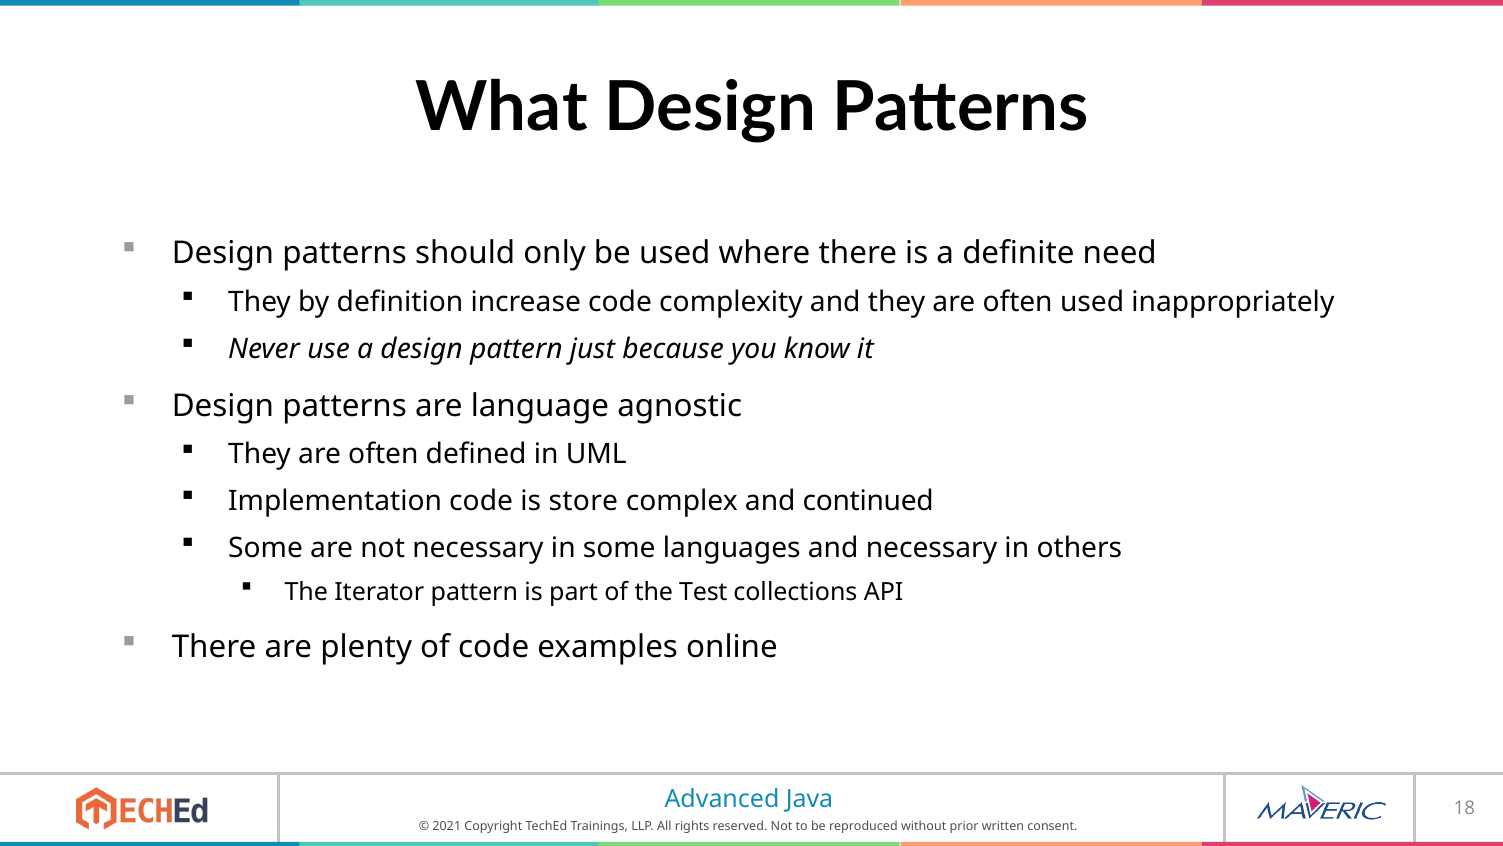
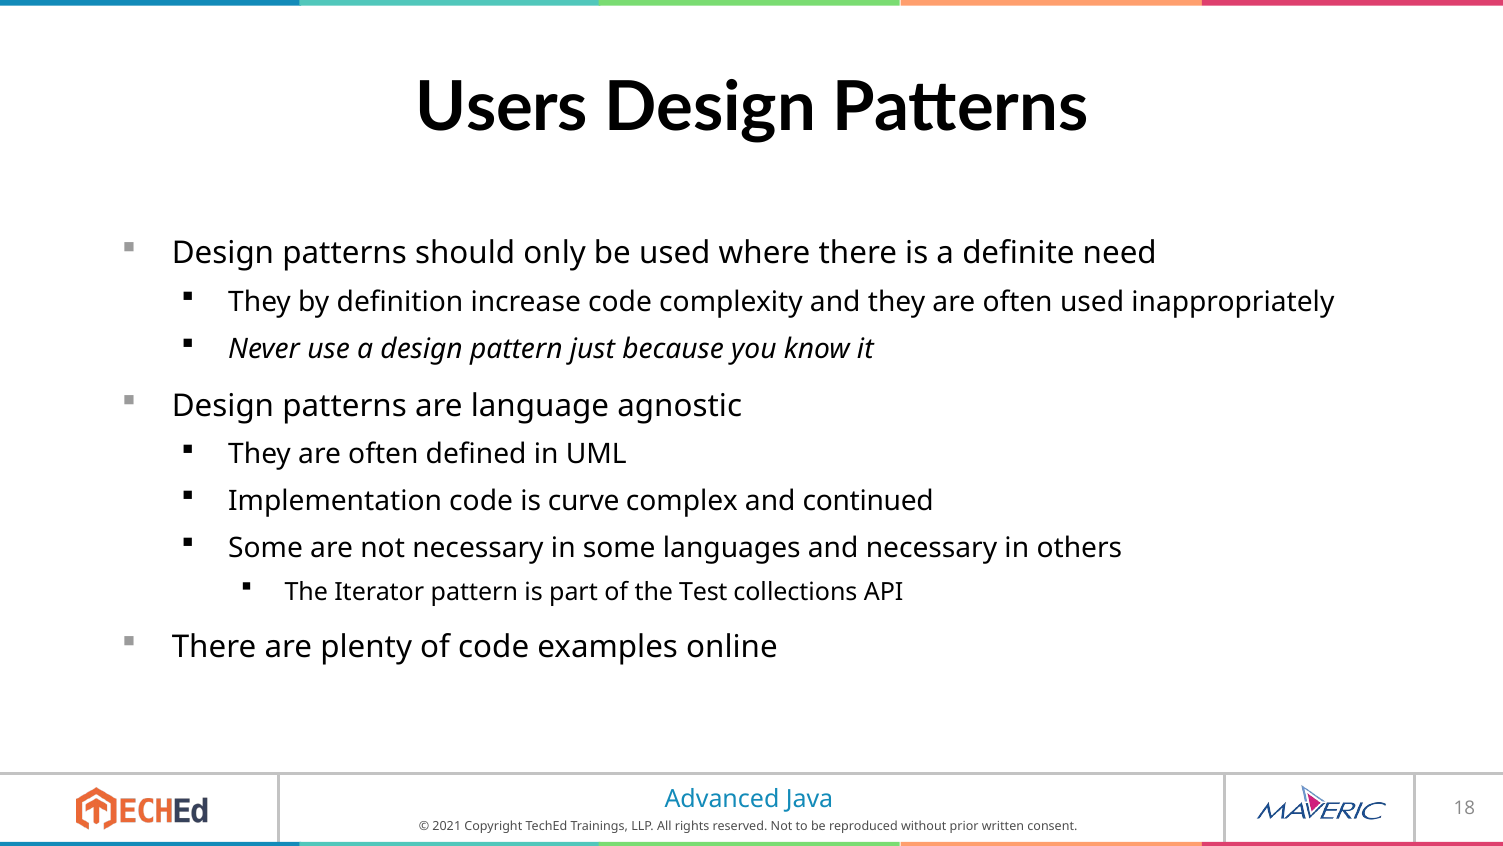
What: What -> Users (502, 108)
store: store -> curve (584, 501)
